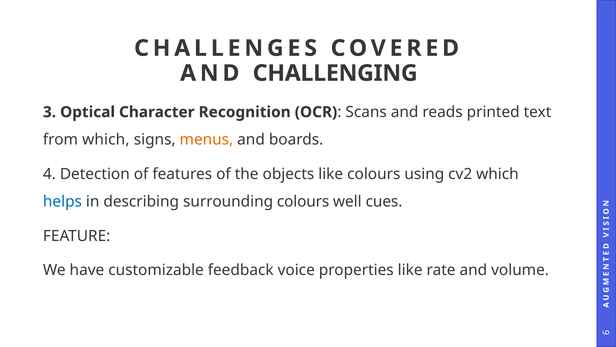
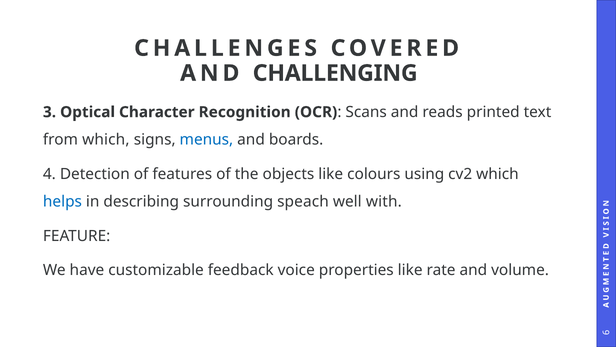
menus colour: orange -> blue (206, 140)
surrounding colours: colours -> speach (303, 202)
cues: cues -> with (384, 202)
